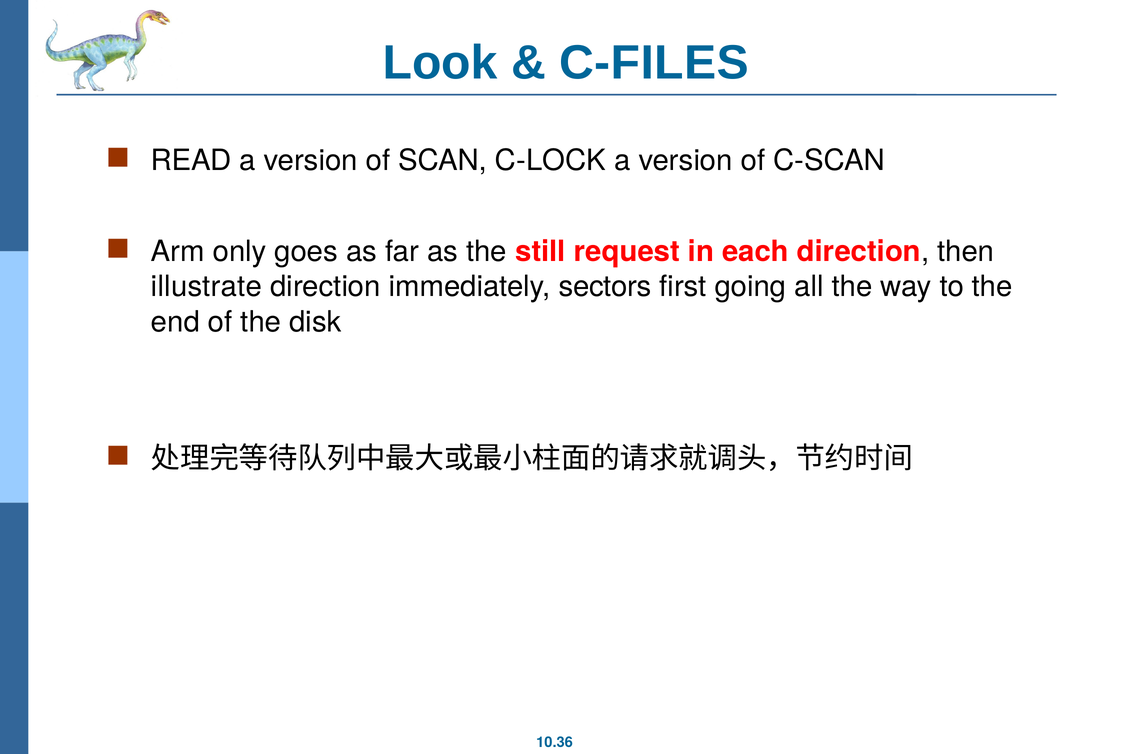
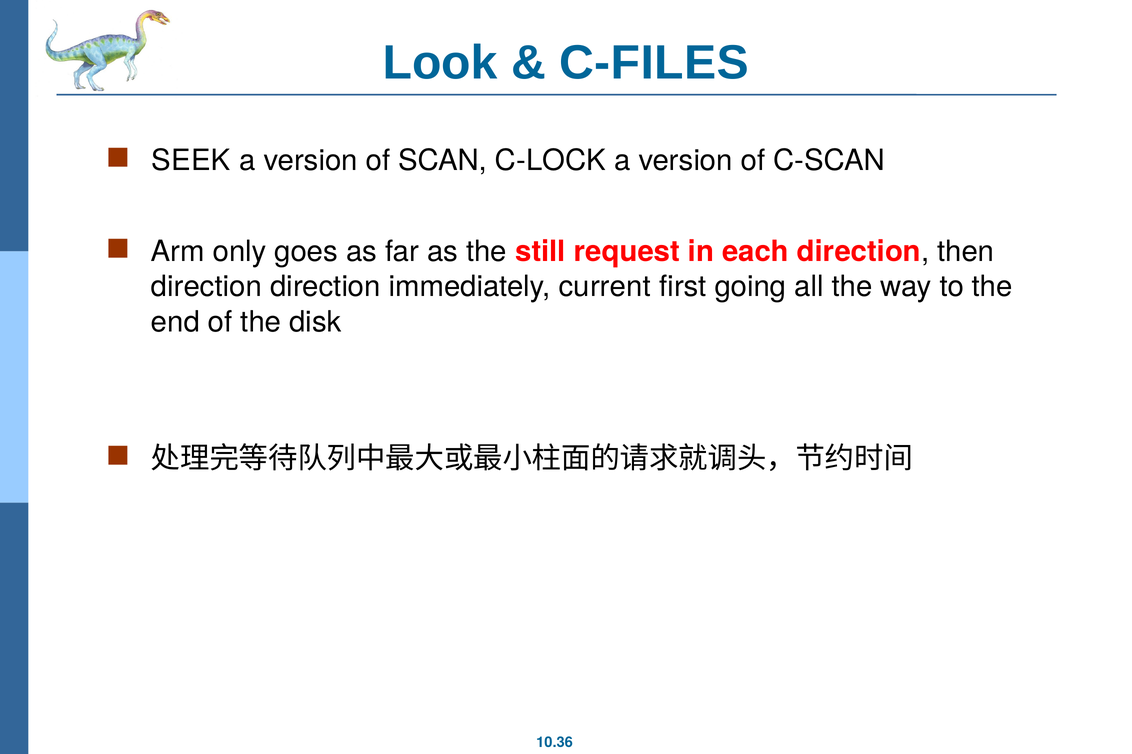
READ: READ -> SEEK (191, 161)
illustrate: illustrate -> direction (207, 287)
sectors: sectors -> current (605, 287)
